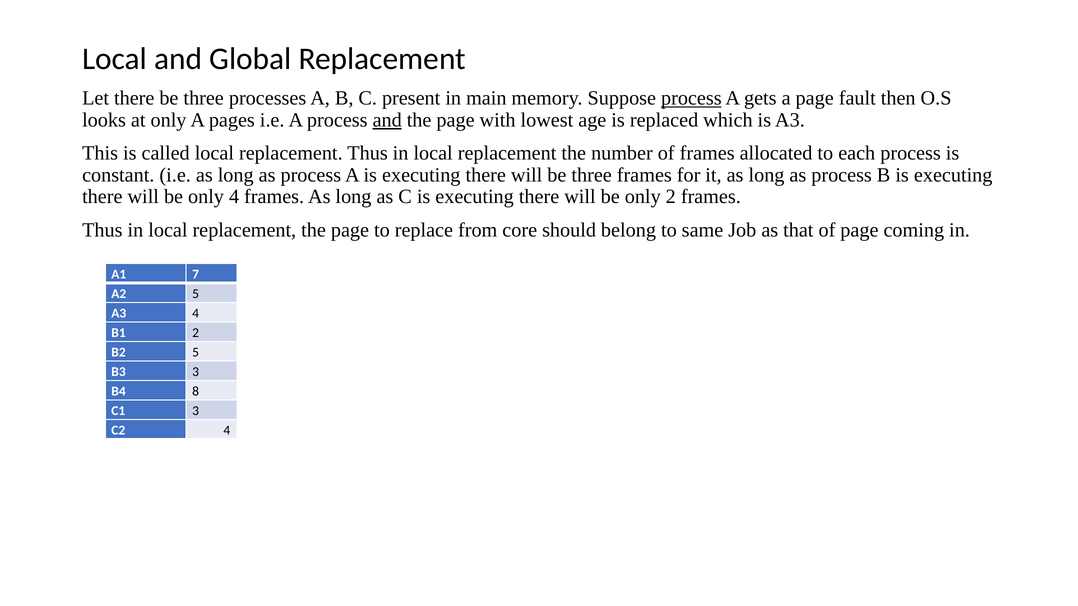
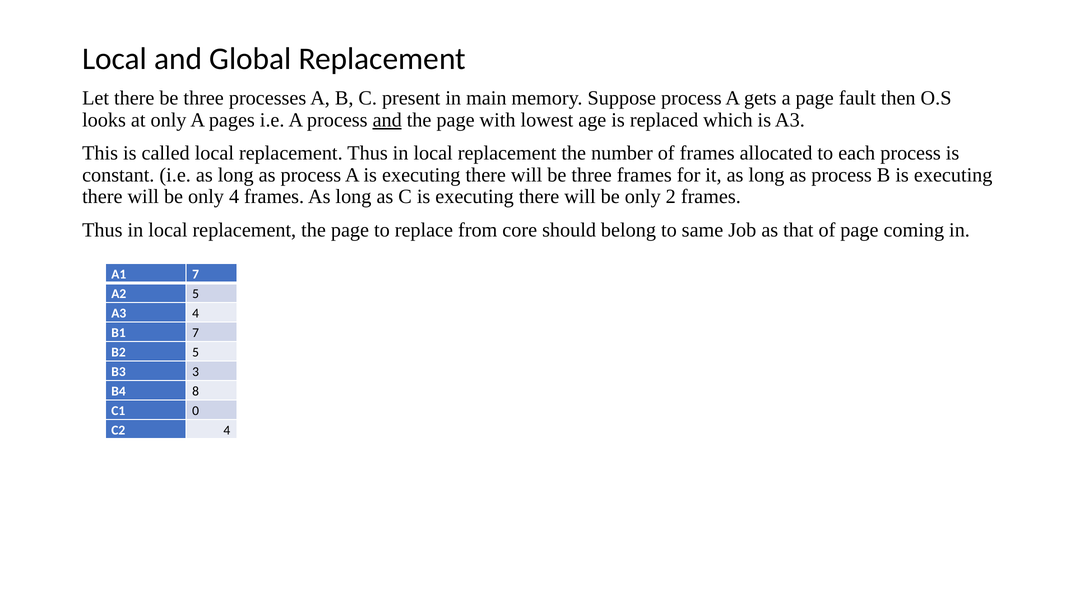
process underline: present -> none (691, 98)
B1 2: 2 -> 7 (196, 333)
C1 3: 3 -> 0 (196, 411)
